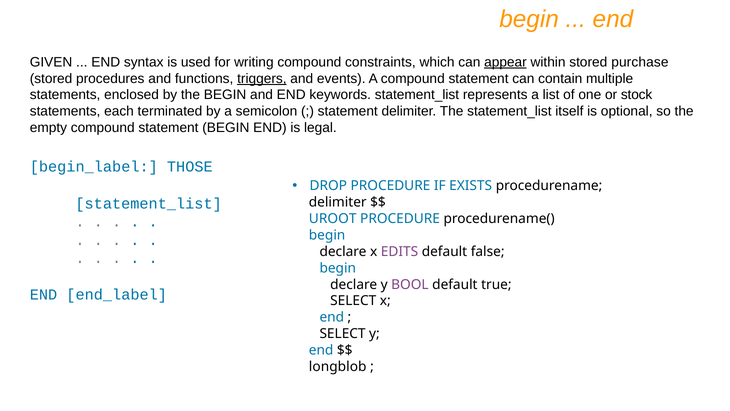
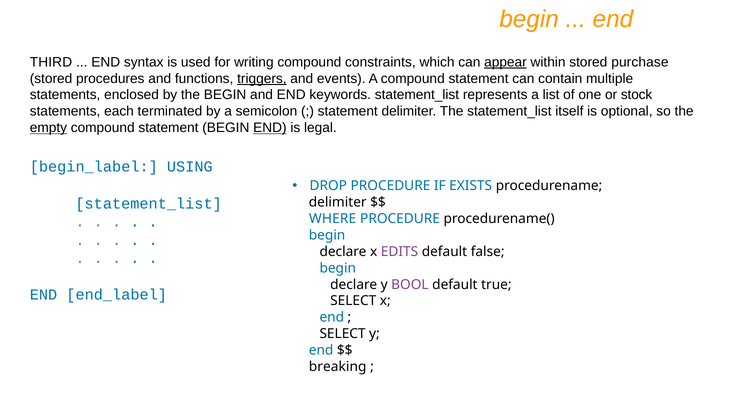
GIVEN: GIVEN -> THIRD (51, 62)
empty underline: none -> present (48, 128)
END underline: none -> present (270, 128)
THOSE: THOSE -> USING (190, 167)
UROOT: UROOT -> WHERE (333, 219)
longblob: longblob -> breaking (338, 366)
